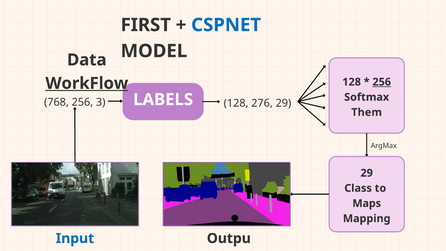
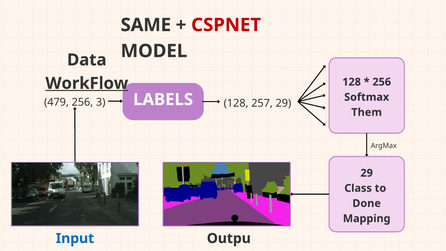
FIRST: FIRST -> SAME (146, 25)
CSPNET colour: blue -> red (226, 25)
256 underline: present -> none (382, 82)
276: 276 -> 257 (262, 103)
768: 768 -> 479 (56, 102)
Maps: Maps -> Done (367, 203)
